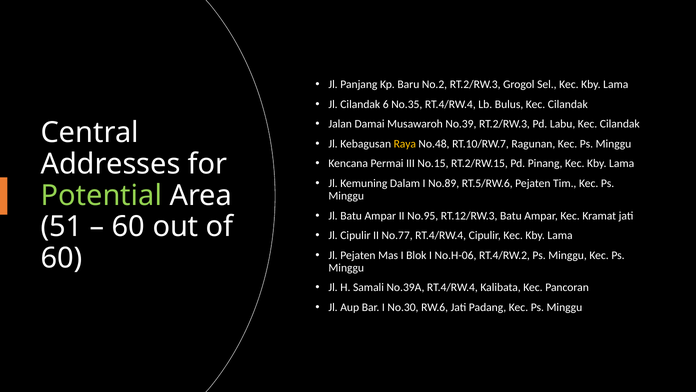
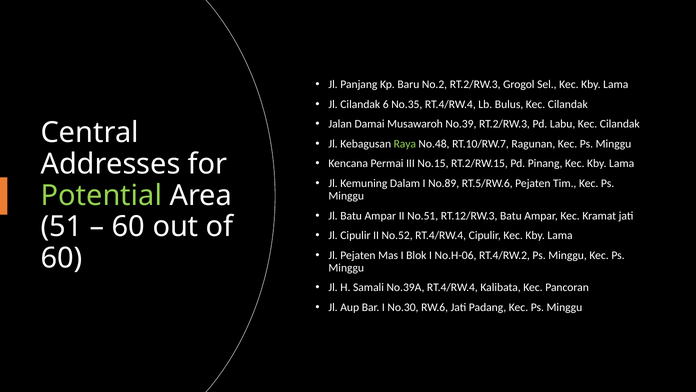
Raya colour: yellow -> light green (405, 144)
No.95: No.95 -> No.51 (423, 215)
No.77: No.77 -> No.52 (397, 235)
